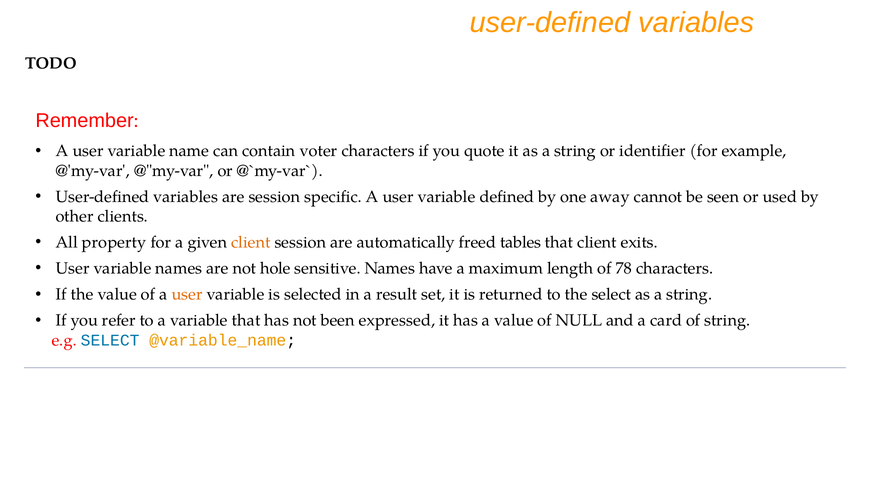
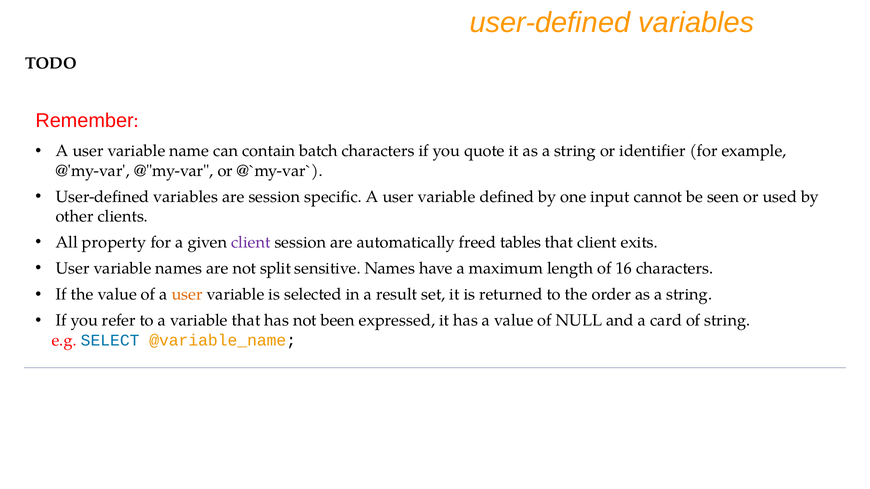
voter: voter -> batch (319, 151)
away: away -> input (610, 197)
client colour: orange -> purple (251, 243)
hole: hole -> split (275, 269)
78: 78 -> 16 (624, 269)
the select: select -> order (611, 295)
